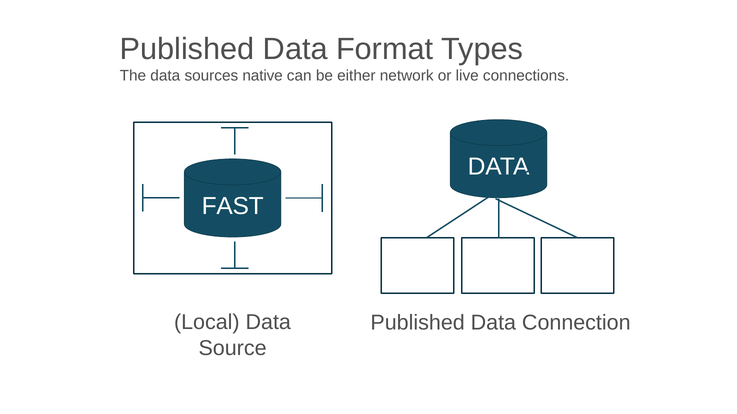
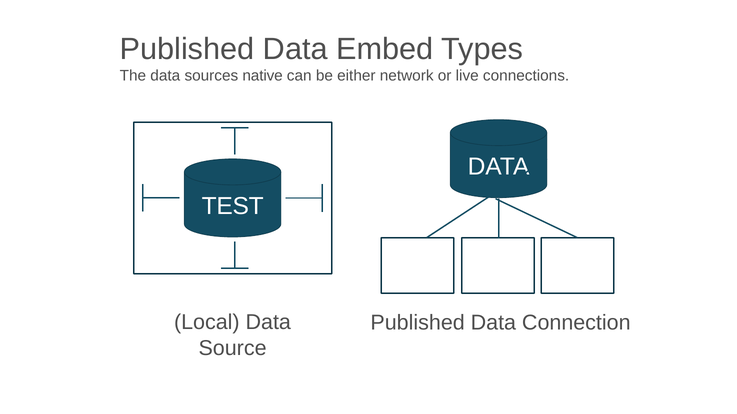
Format: Format -> Embed (385, 49)
FAST: FAST -> TEST (233, 206)
